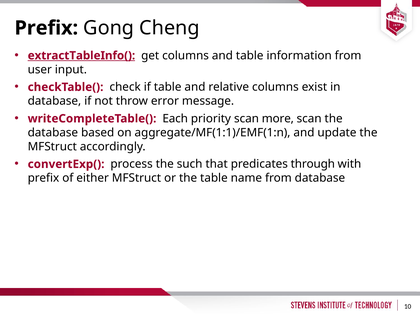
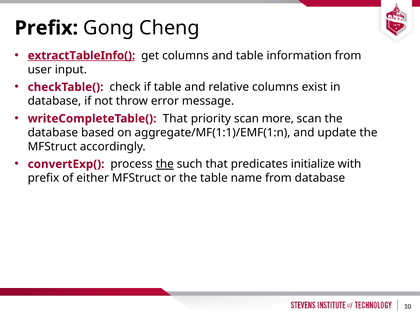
writeCompleteTable( Each: Each -> That (175, 119)
the underline: none -> present (165, 164)
through: through -> initialize (313, 164)
